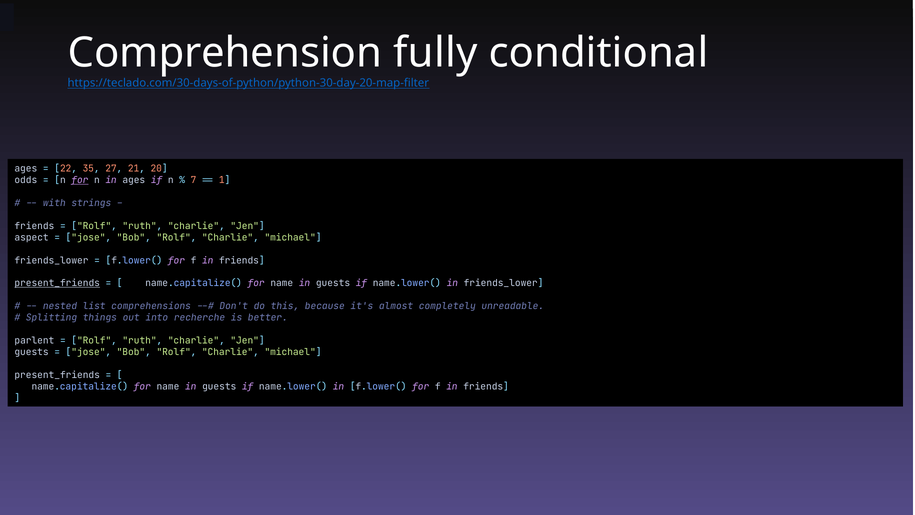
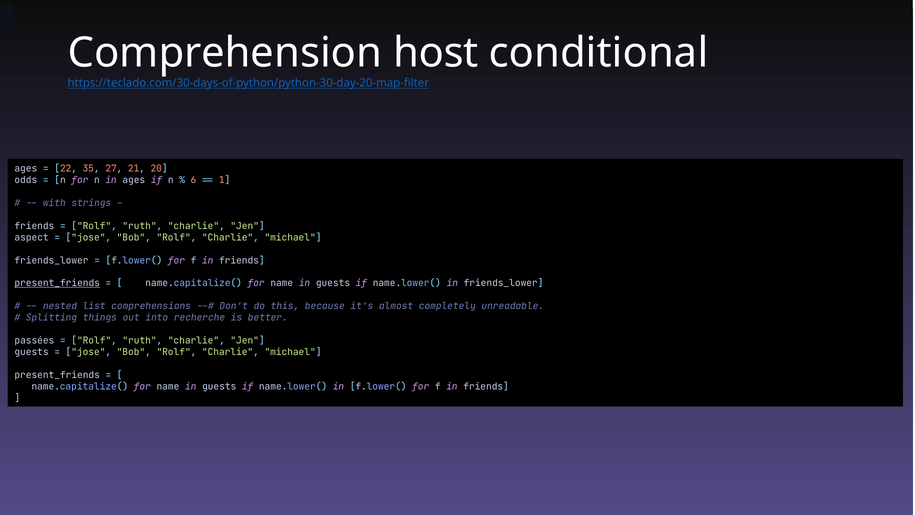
fully: fully -> host (436, 53)
for underline: present -> none (80, 180)
7: 7 -> 6 (193, 180)
parlent: parlent -> passées (34, 340)
